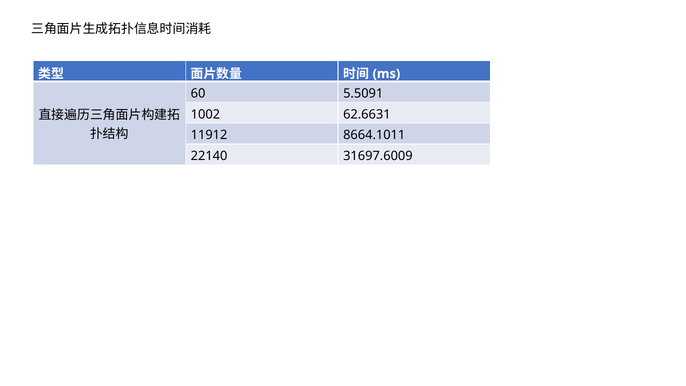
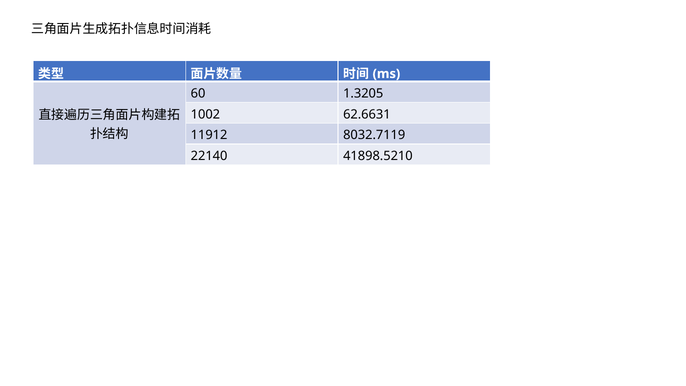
5.5091: 5.5091 -> 1.3205 (363, 93)
8664.1011: 8664.1011 -> 8032.7119 (374, 135)
31697.6009: 31697.6009 -> 41898.5210 (378, 156)
